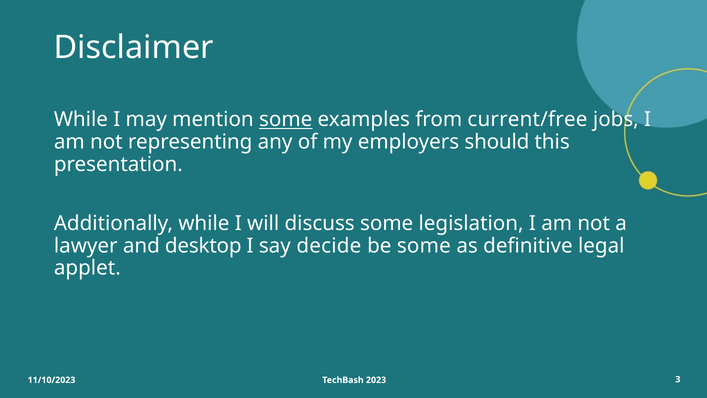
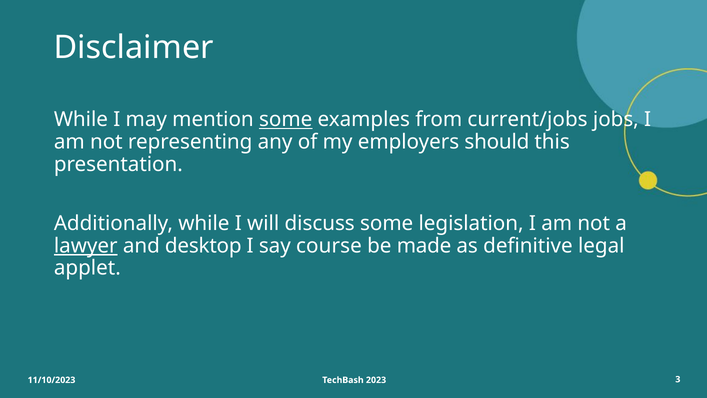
current/free: current/free -> current/jobs (528, 120)
lawyer underline: none -> present (86, 246)
decide: decide -> course (329, 246)
be some: some -> made (424, 246)
